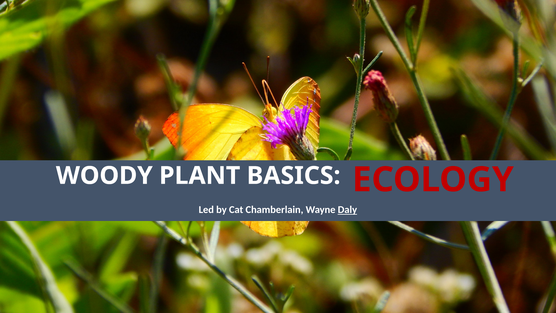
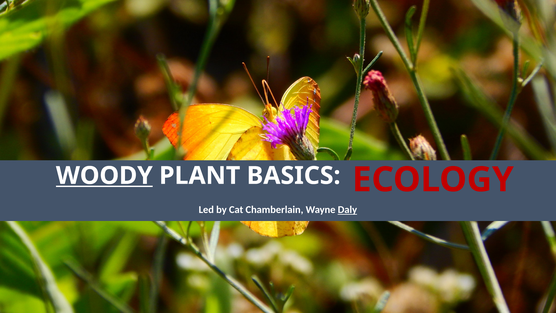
WOODY underline: none -> present (104, 176)
